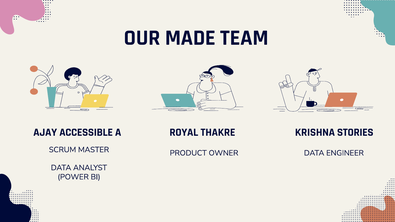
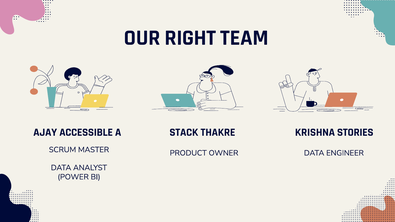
MADE: MADE -> RIGHT (190, 38)
ROYAL: ROYAL -> STACK (184, 132)
